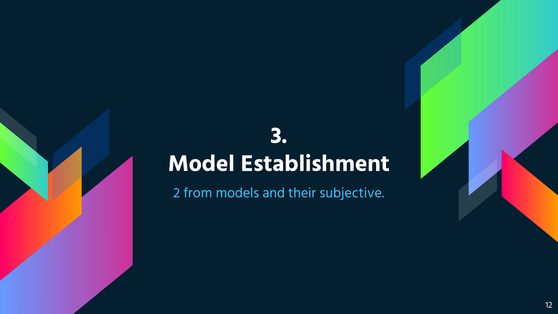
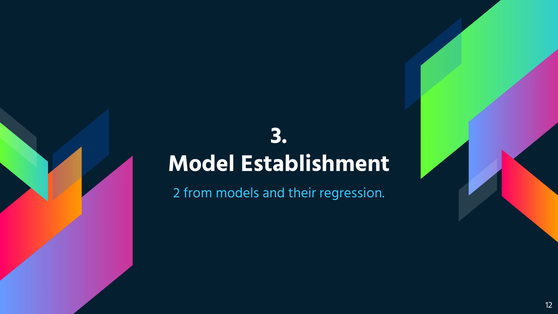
subjective: subjective -> regression (352, 193)
